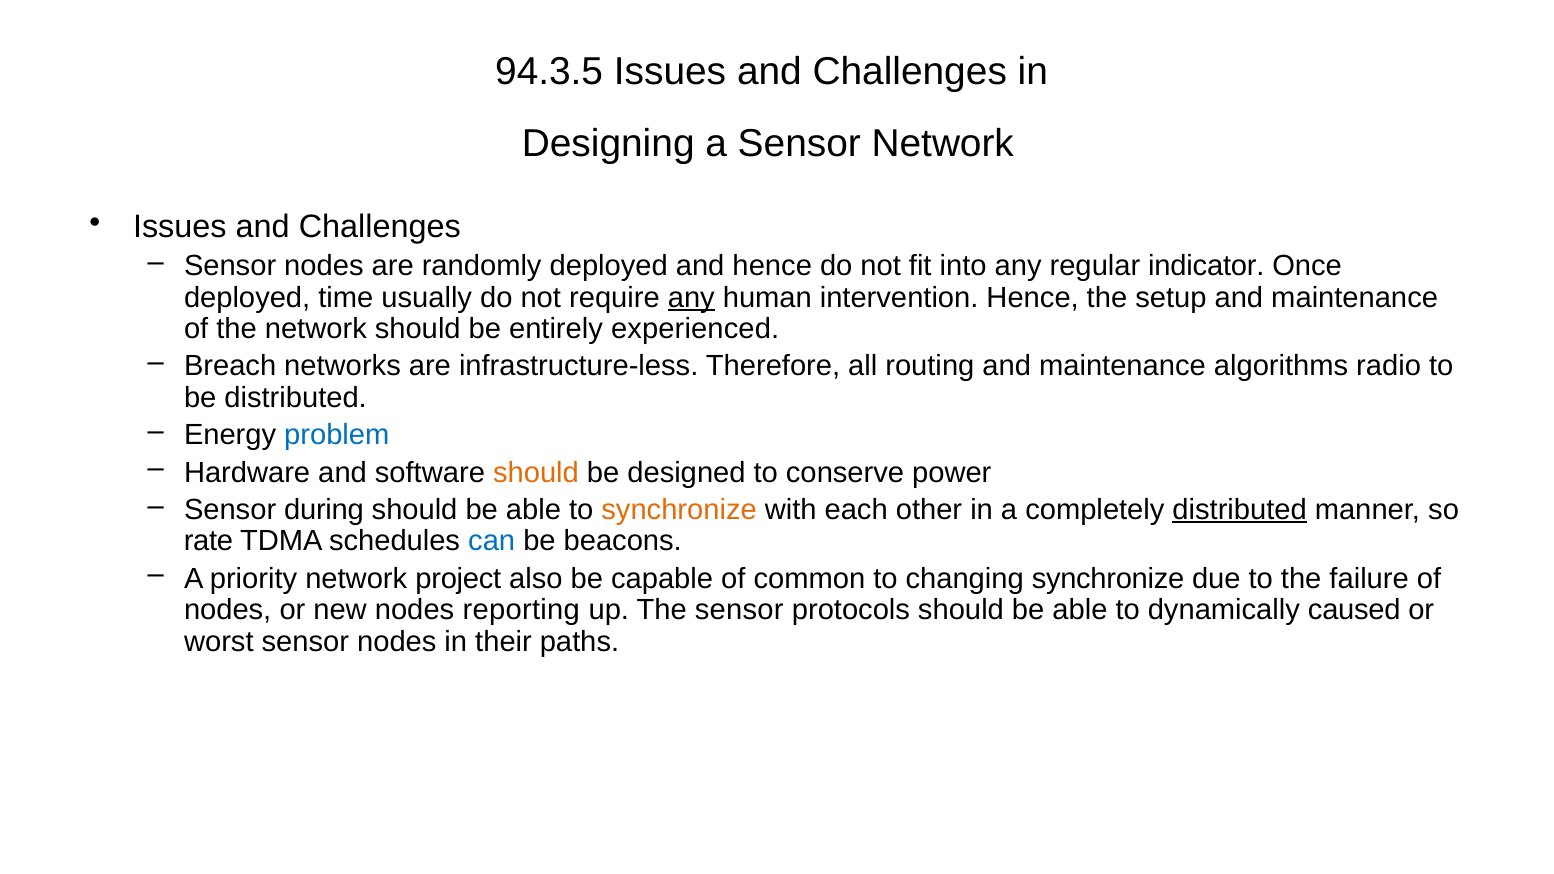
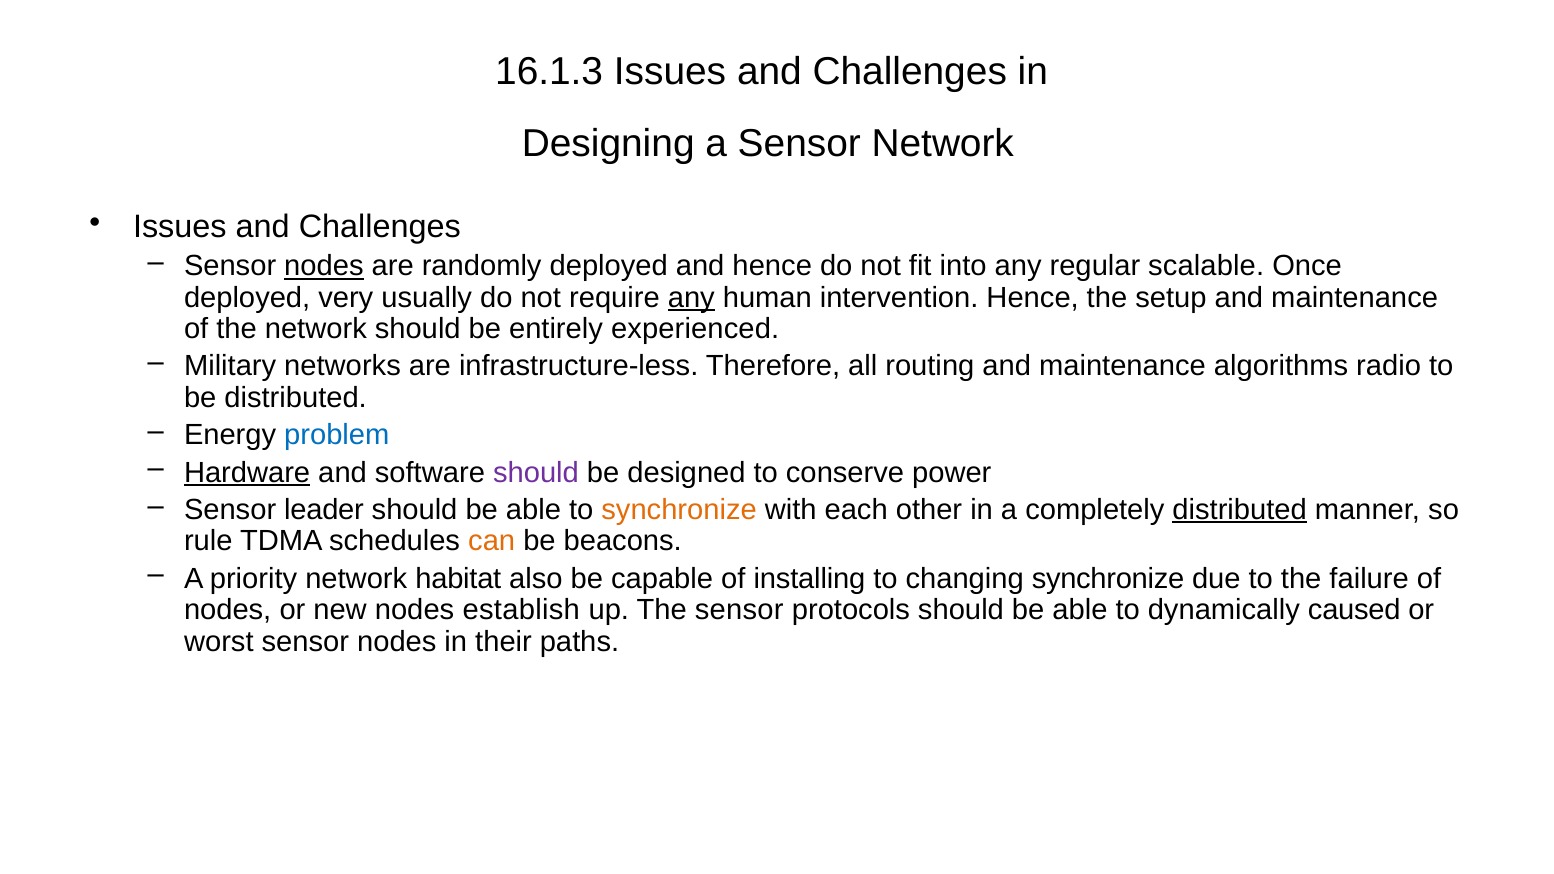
94.3.5: 94.3.5 -> 16.1.3 (549, 72)
nodes underline: none -> present (324, 266)
indicator: indicator -> scalable (1206, 266)
time: time -> very (346, 298)
Breach: Breach -> Military (230, 366)
Hardware underline: none -> present (247, 473)
should colour: orange -> purple (536, 473)
during: during -> leader (324, 510)
rate: rate -> rule (208, 541)
can colour: blue -> orange (492, 541)
project: project -> habitat (458, 579)
common: common -> installing (809, 579)
reporting: reporting -> establish (521, 610)
